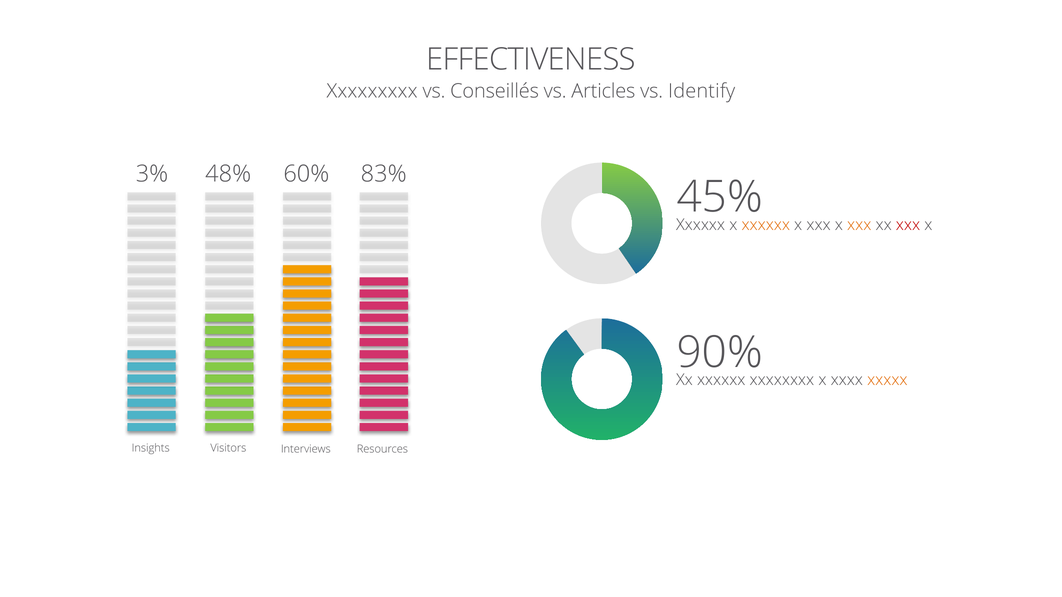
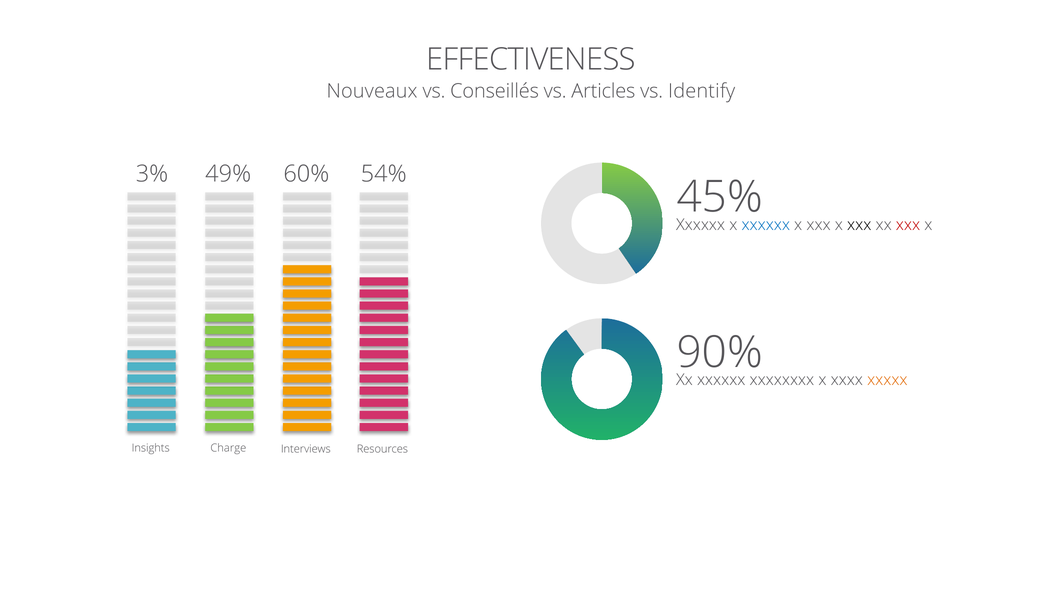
Xxxxxxxxx: Xxxxxxxxx -> Nouveaux (372, 91)
48%: 48% -> 49% (228, 174)
83%: 83% -> 54% (384, 174)
xxxxxx colour: orange -> blue (766, 225)
xxx colour: orange -> black (859, 225)
Visitors: Visitors -> Charge (228, 448)
